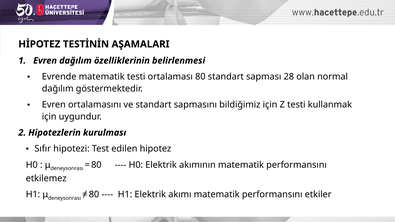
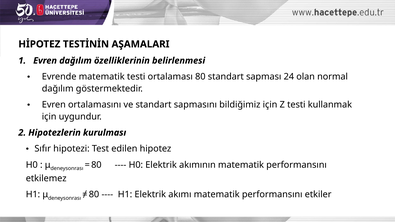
28: 28 -> 24 (289, 77)
